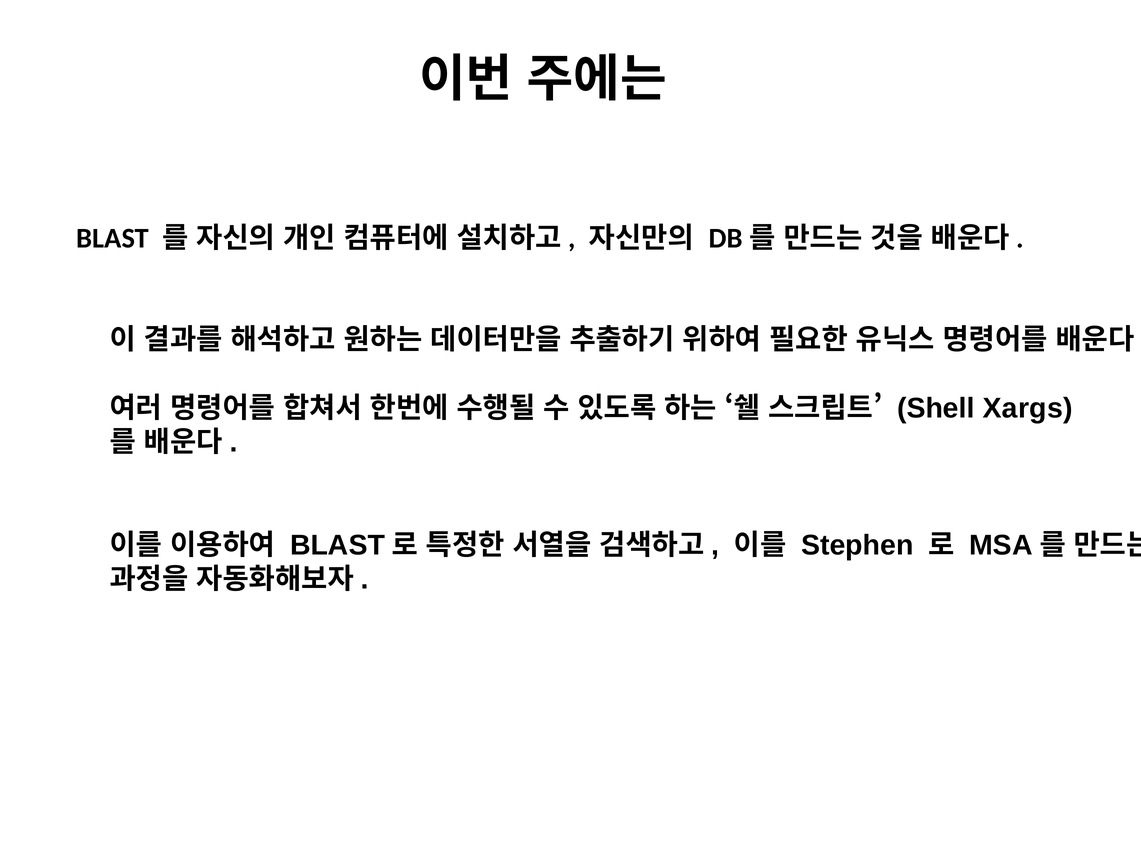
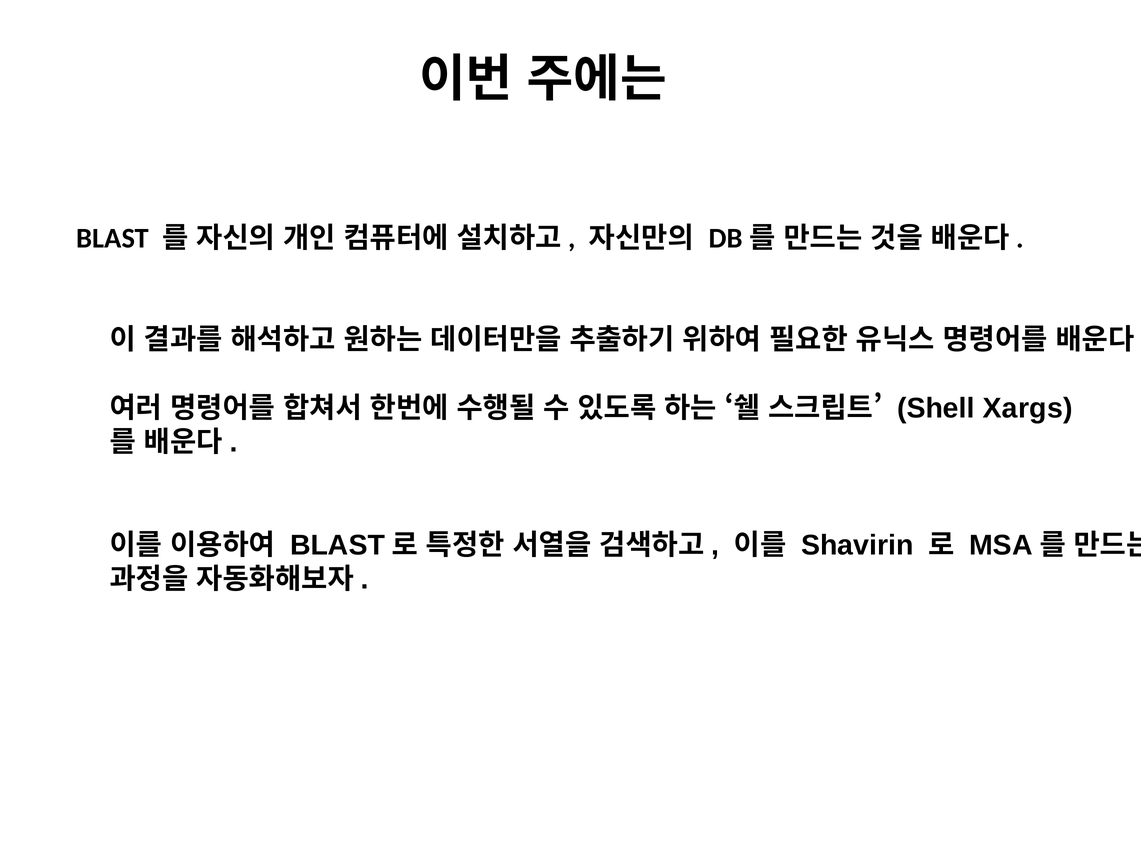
Stephen: Stephen -> Shavirin (857, 545)
